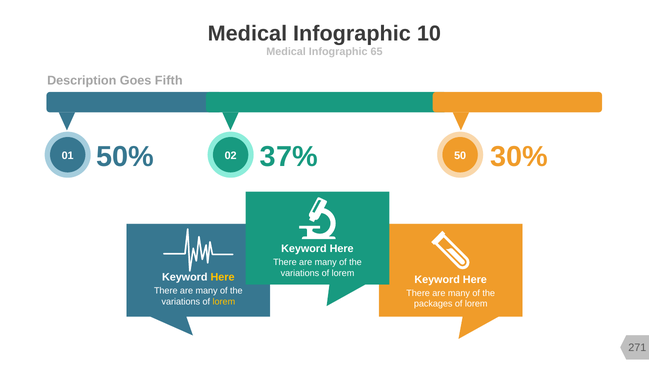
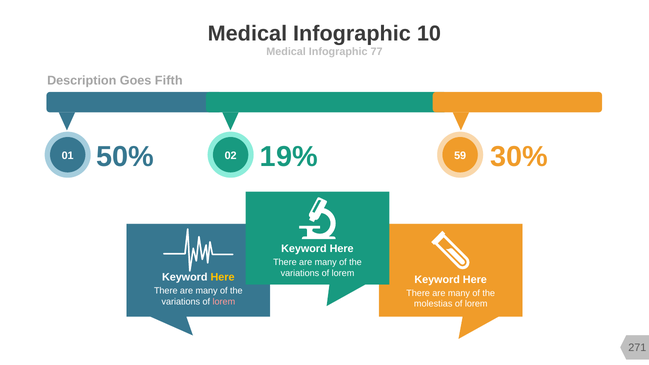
65: 65 -> 77 (377, 52)
37%: 37% -> 19% (289, 157)
50: 50 -> 59 (460, 156)
lorem colour: yellow -> pink (224, 302)
packages: packages -> molestias (433, 304)
